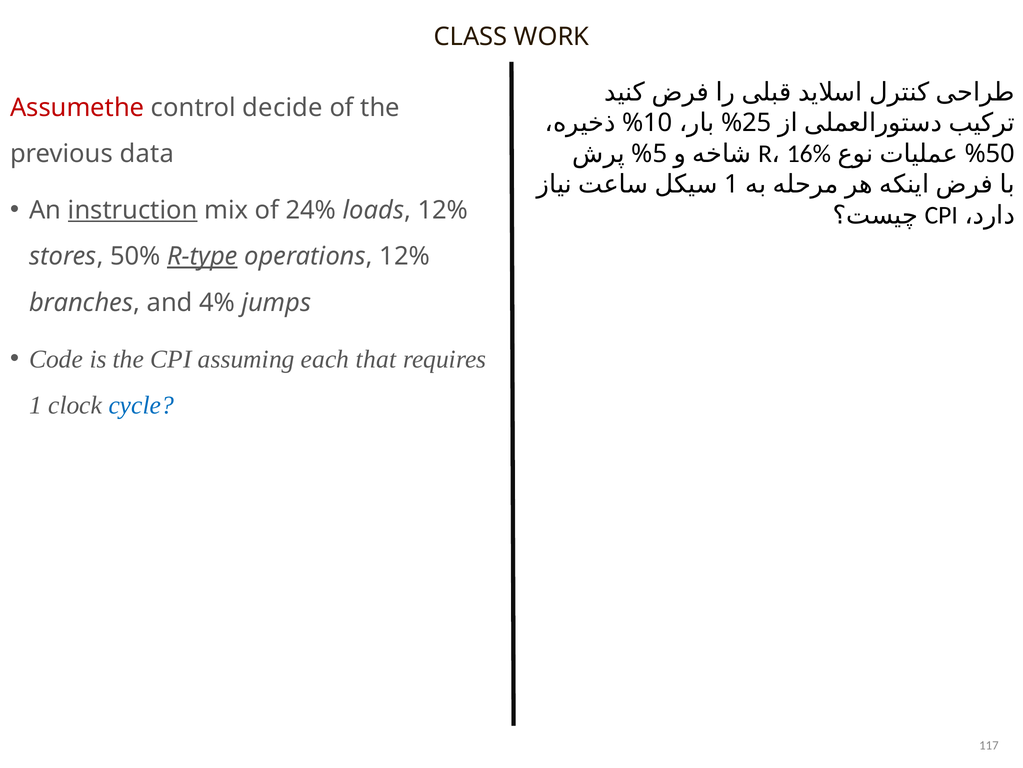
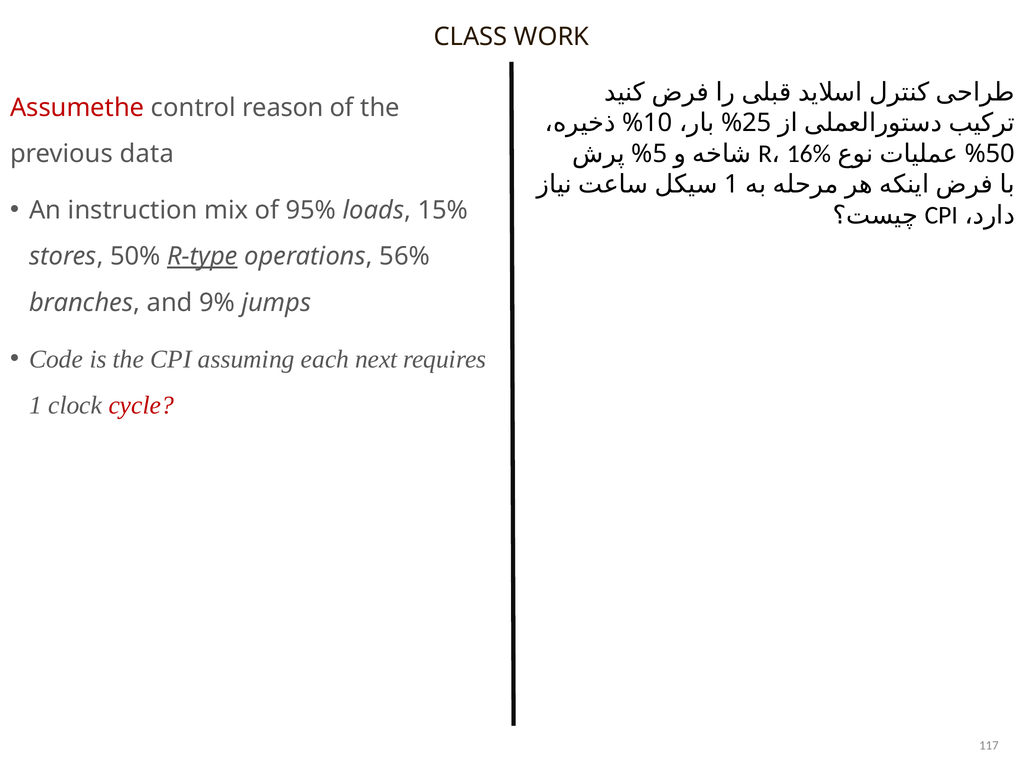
decide: decide -> reason (283, 107)
instruction underline: present -> none (133, 210)
24%: 24% -> 95% (311, 210)
loads 12%: 12% -> 15% (443, 210)
operations 12%: 12% -> 56% (405, 256)
4%: 4% -> 9% (217, 302)
that: that -> next (376, 359)
cycle colour: blue -> red (141, 405)
